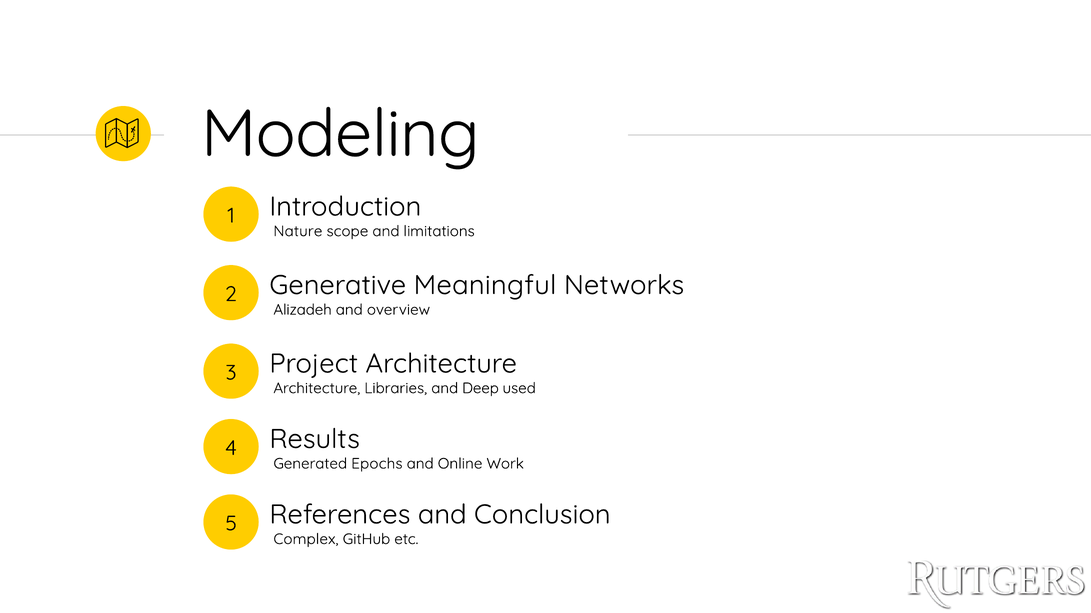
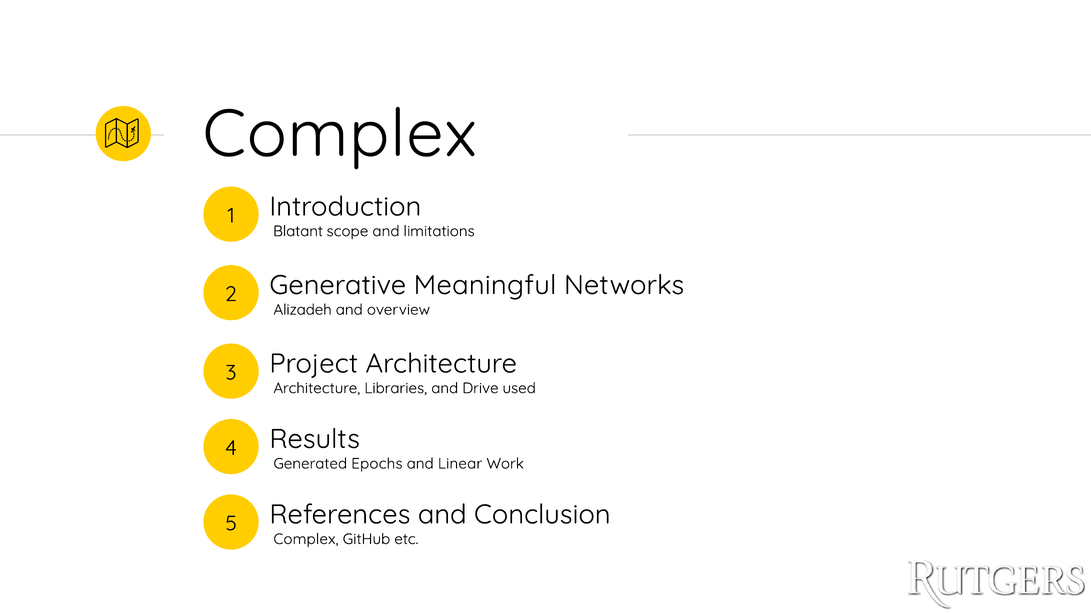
Modeling: Modeling -> Complex (340, 134)
Nature: Nature -> Blatant (298, 231)
Deep: Deep -> Drive (480, 389)
Online: Online -> Linear (460, 464)
